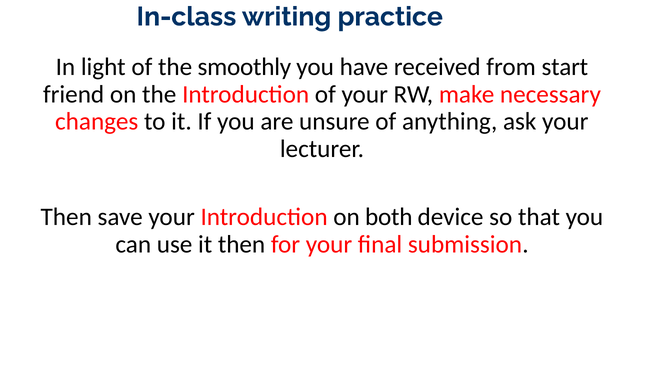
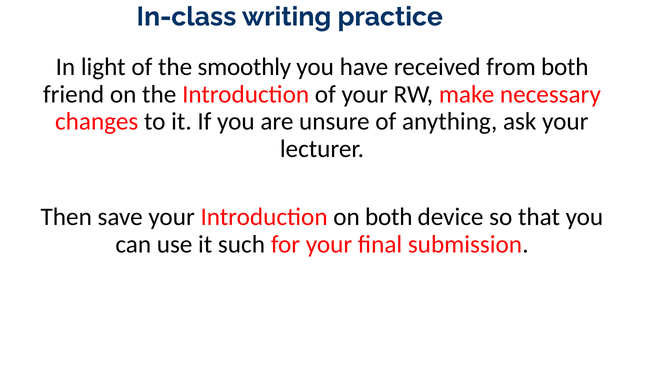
from start: start -> both (565, 67)
it then: then -> such (241, 244)
